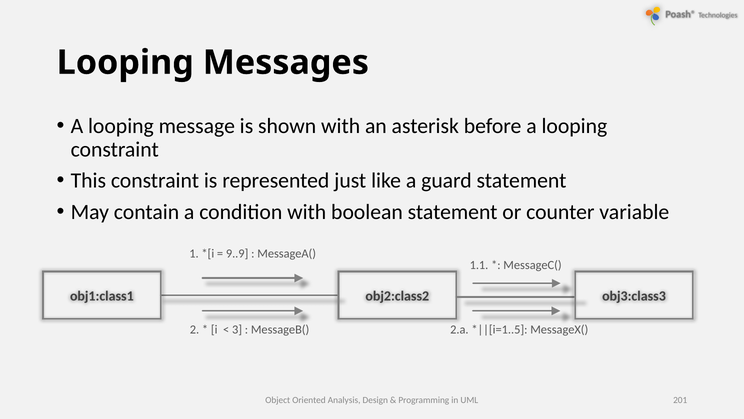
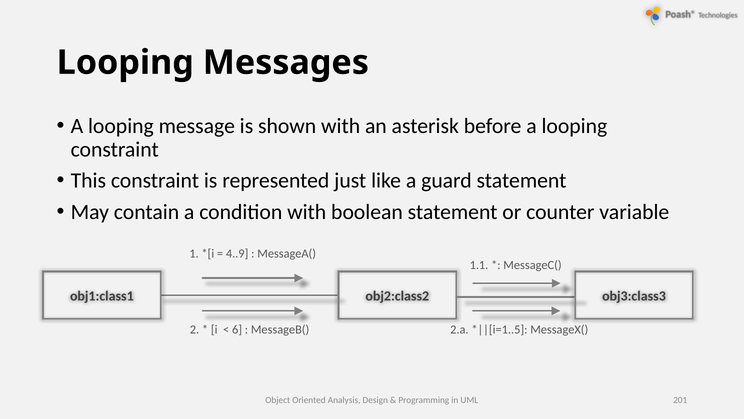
9..9: 9..9 -> 4..9 (237, 253)
3: 3 -> 6 (237, 329)
